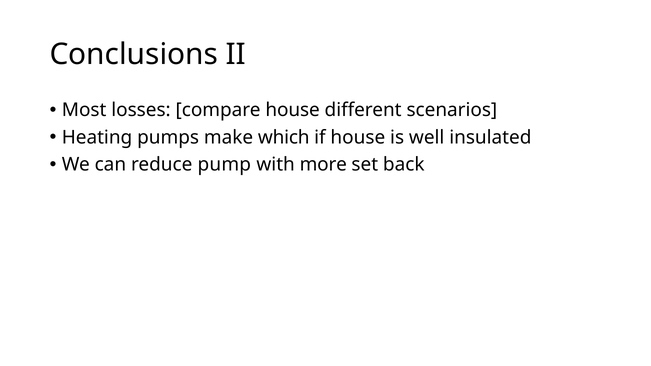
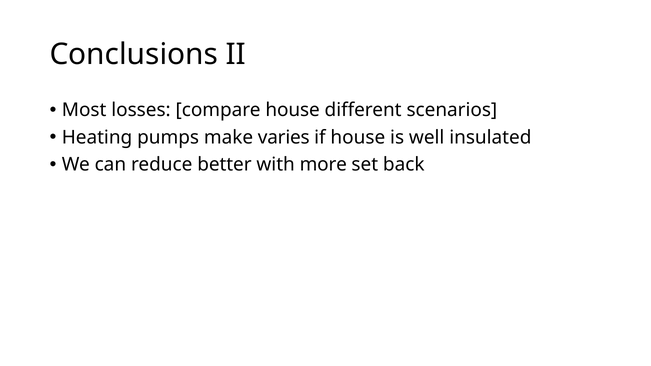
which: which -> varies (284, 137)
pump: pump -> better (224, 165)
